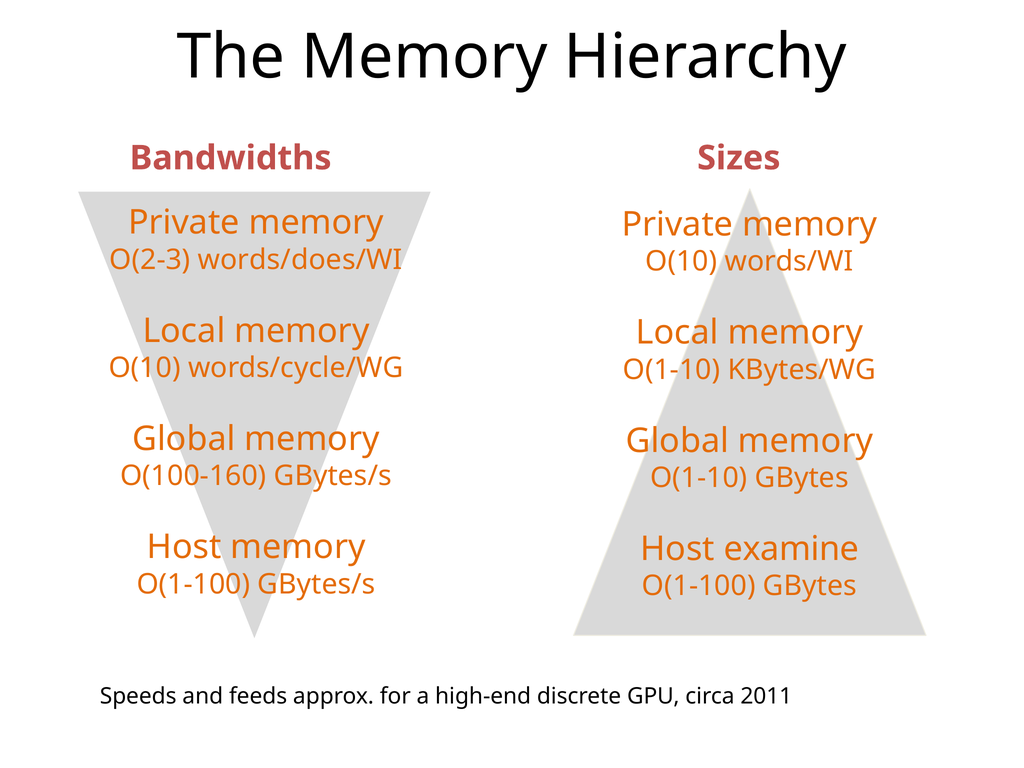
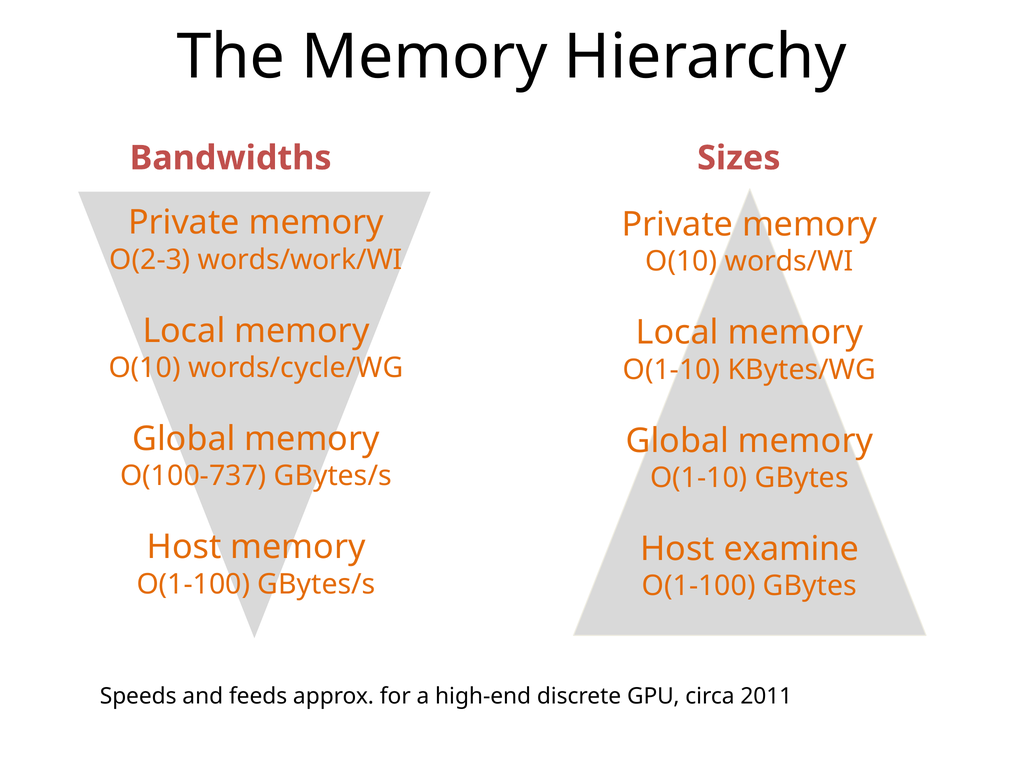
words/does/WI: words/does/WI -> words/work/WI (300, 260)
O(100-160: O(100-160 -> O(100-737 (193, 476)
